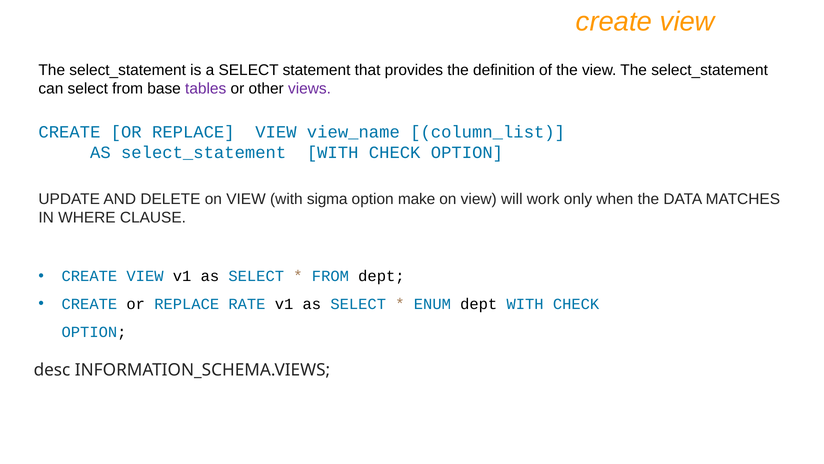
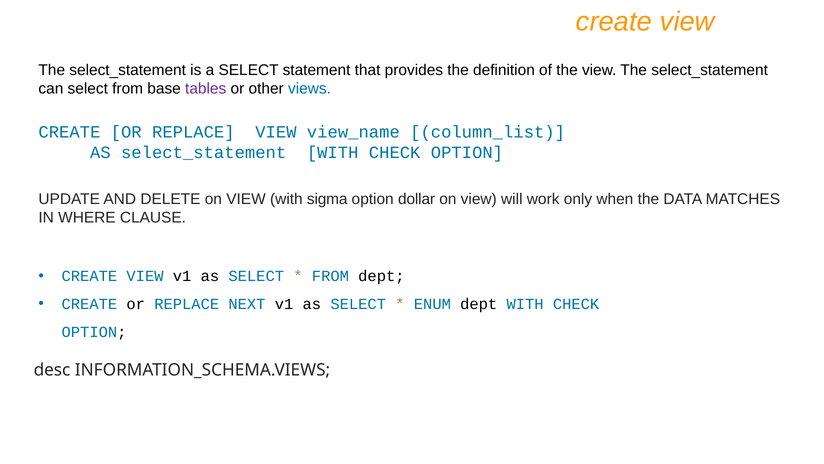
views colour: purple -> blue (309, 89)
make: make -> dollar (417, 199)
RATE: RATE -> NEXT (247, 304)
